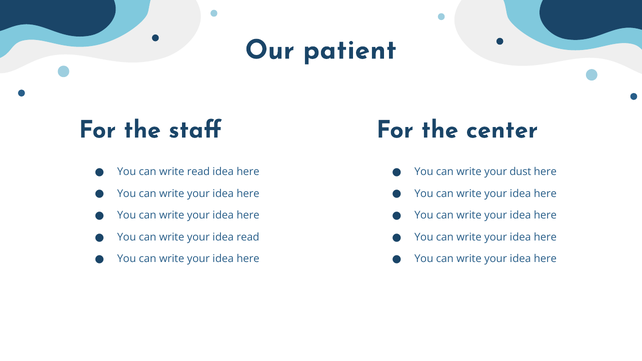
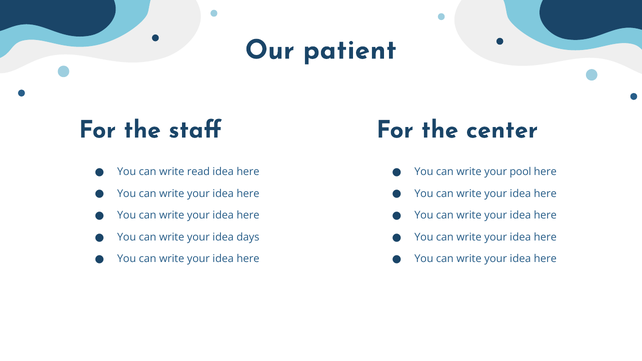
dust: dust -> pool (520, 172)
idea read: read -> days (248, 237)
